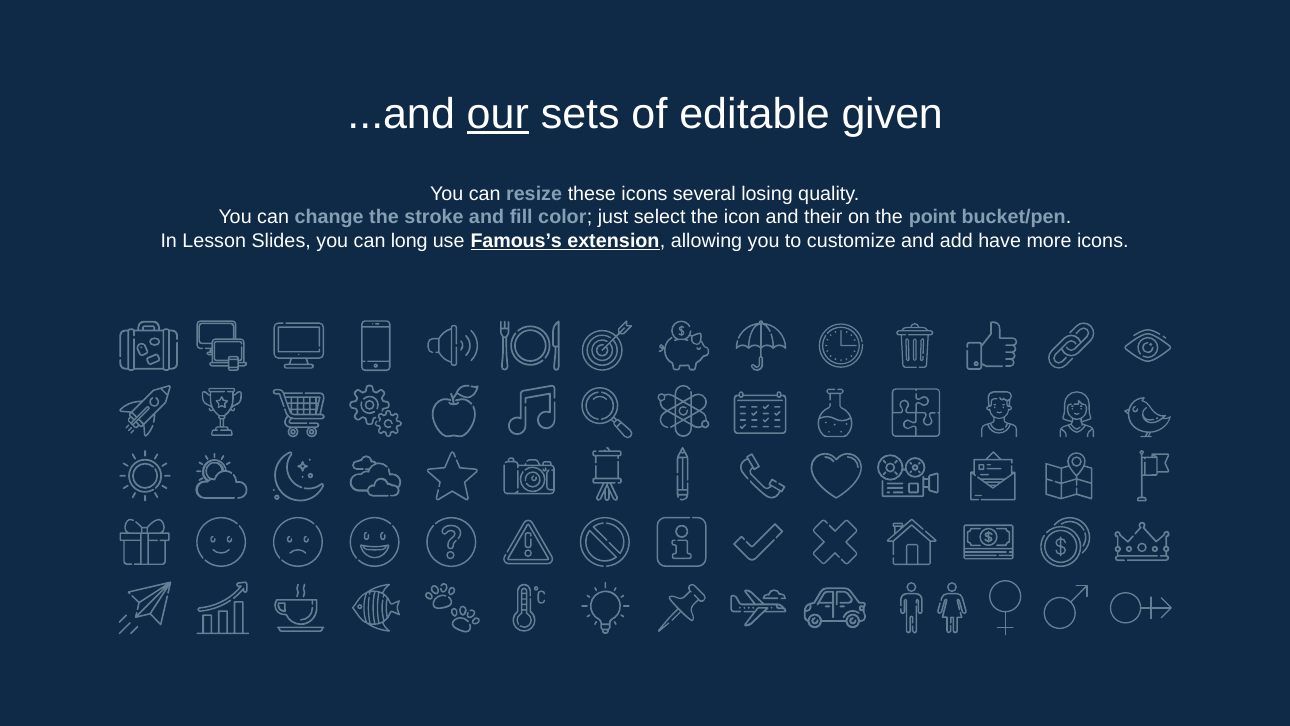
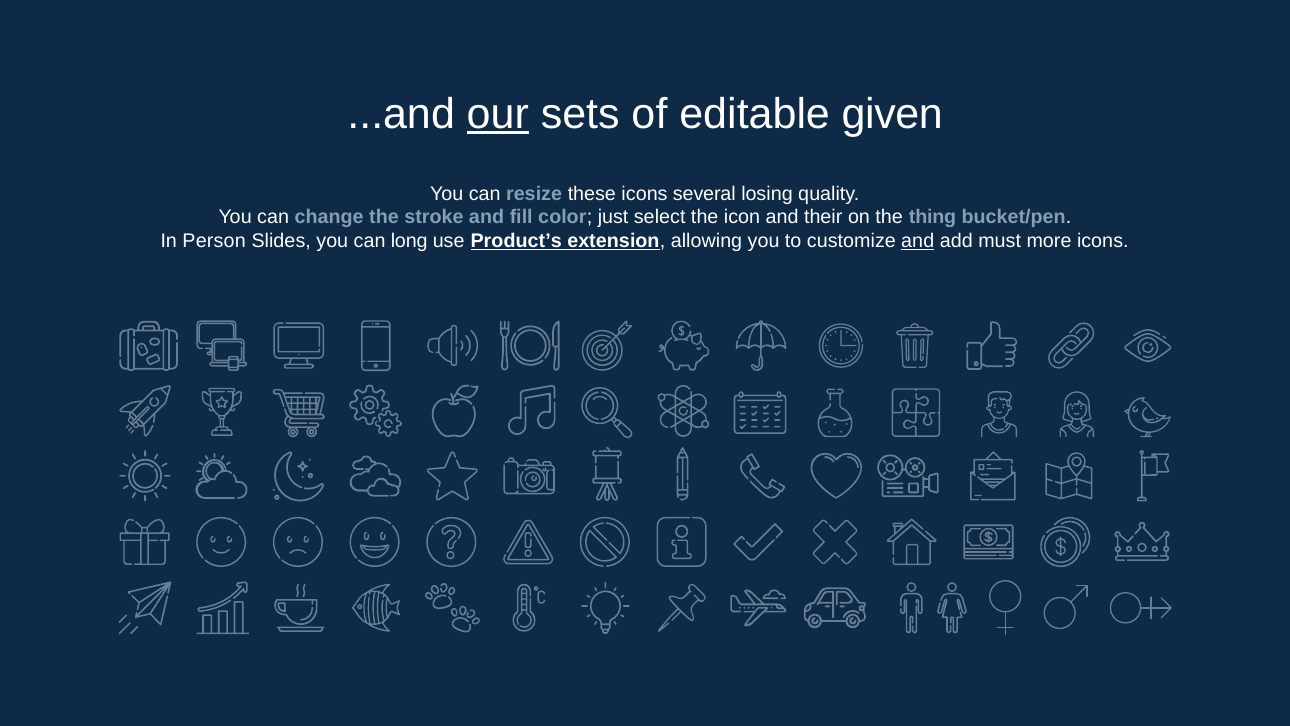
point: point -> thing (933, 217)
Lesson: Lesson -> Person (214, 241)
Famous’s: Famous’s -> Product’s (516, 241)
and underline: none -> present (918, 241)
have: have -> must (1000, 241)
